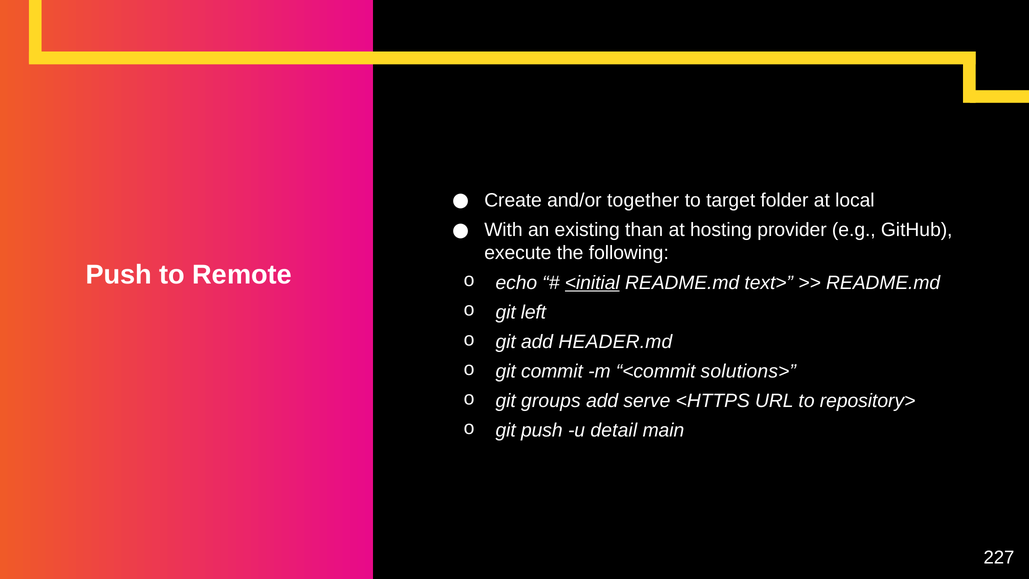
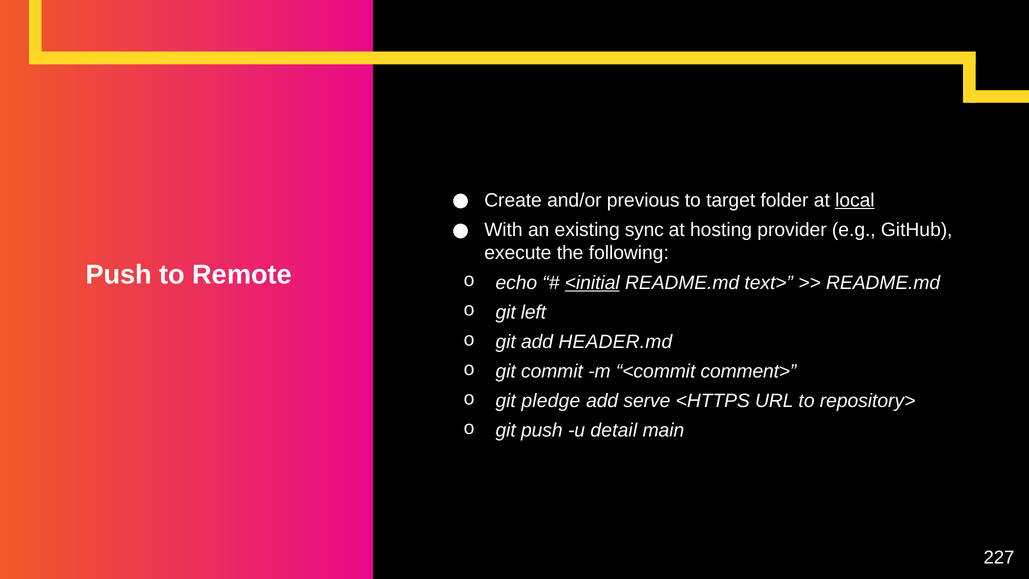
together: together -> previous (643, 200)
local underline: none -> present (855, 200)
than: than -> sync (644, 230)
solutions>: solutions> -> comment> (748, 371)
groups: groups -> pledge (551, 401)
